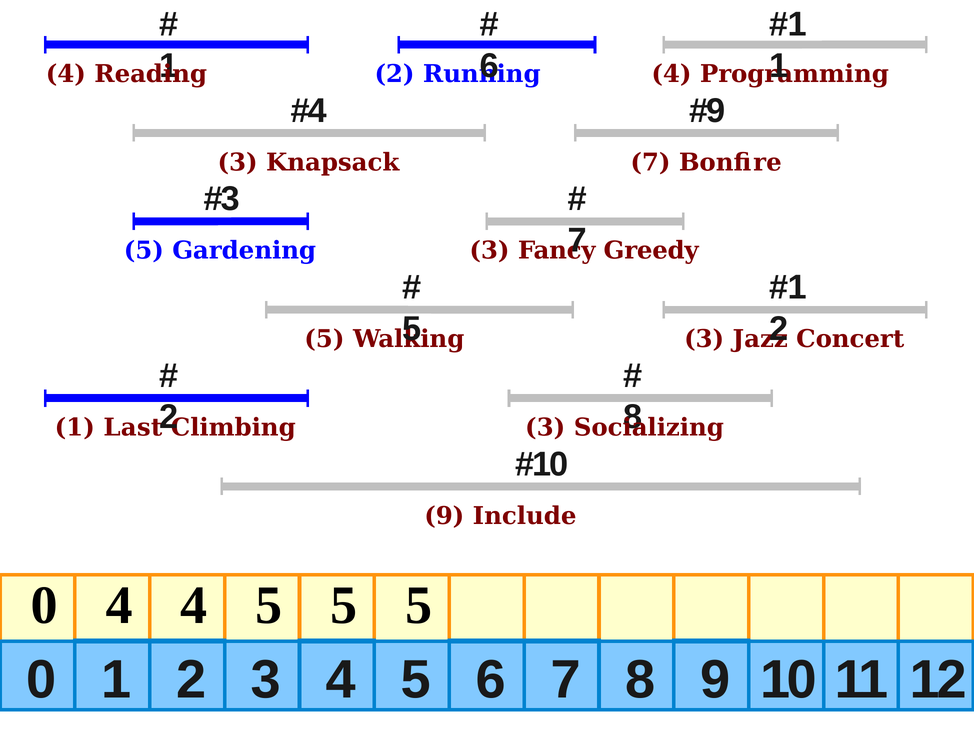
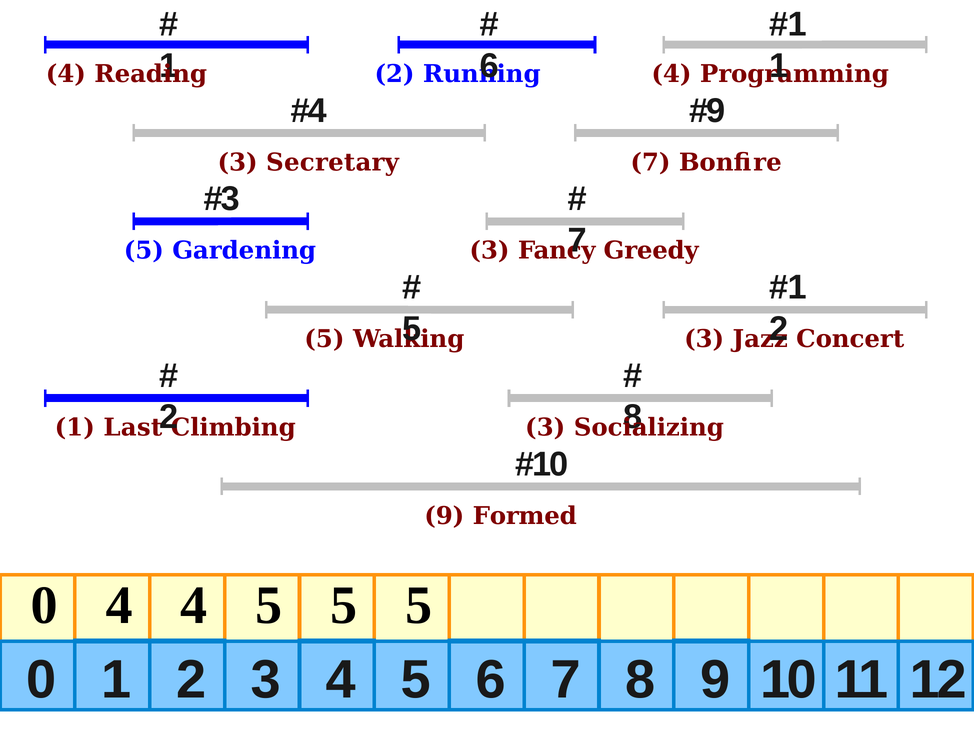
Knapsack: Knapsack -> Secretary (333, 162)
Include: Include -> Formed (525, 516)
